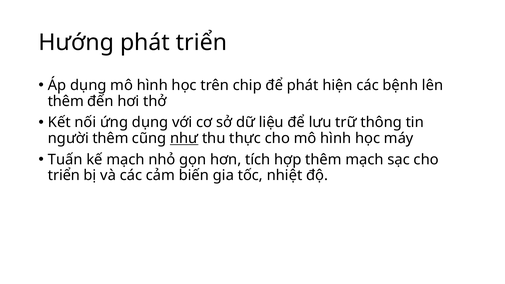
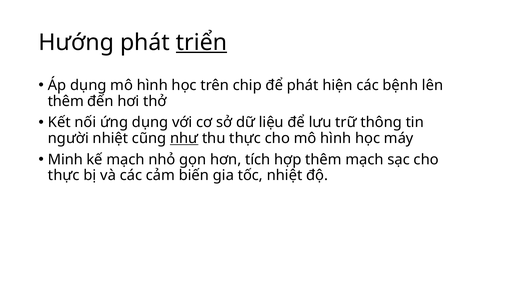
triển underline: none -> present (201, 42)
người thêm: thêm -> nhiệt (110, 138)
Tuấn: Tuấn -> Minh (65, 160)
triển: triển -> thực (64, 175)
